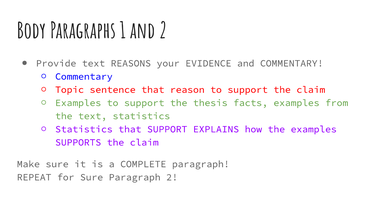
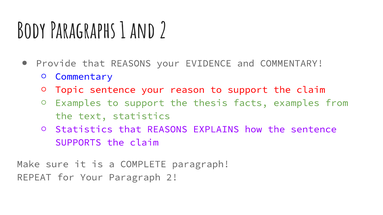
Provide text: text -> that (93, 63)
sentence that: that -> your (153, 90)
SUPPORT: SUPPORT -> REASONS (167, 129)
the examples: examples -> sentence (314, 129)
for Sure: Sure -> Your (92, 178)
